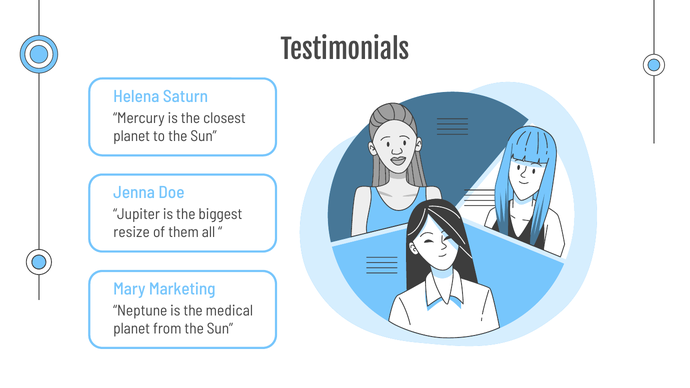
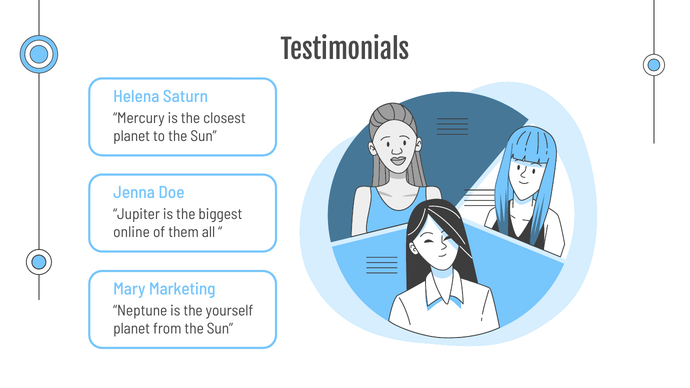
resize: resize -> online (132, 233)
medical: medical -> yourself (229, 311)
